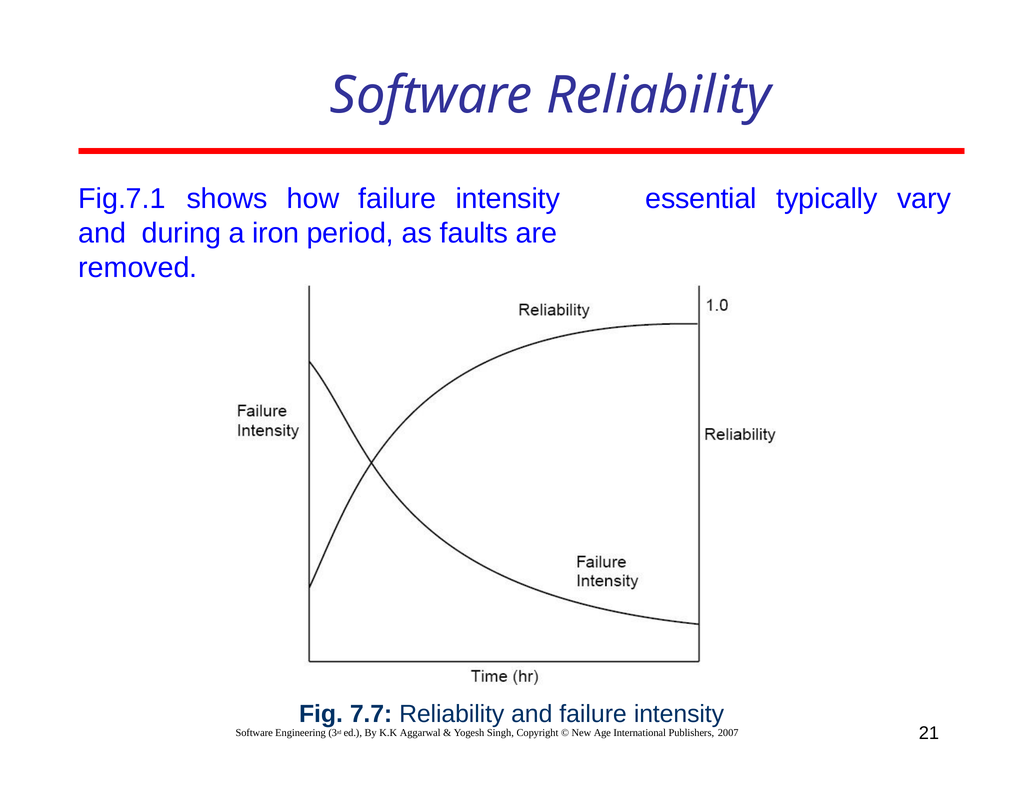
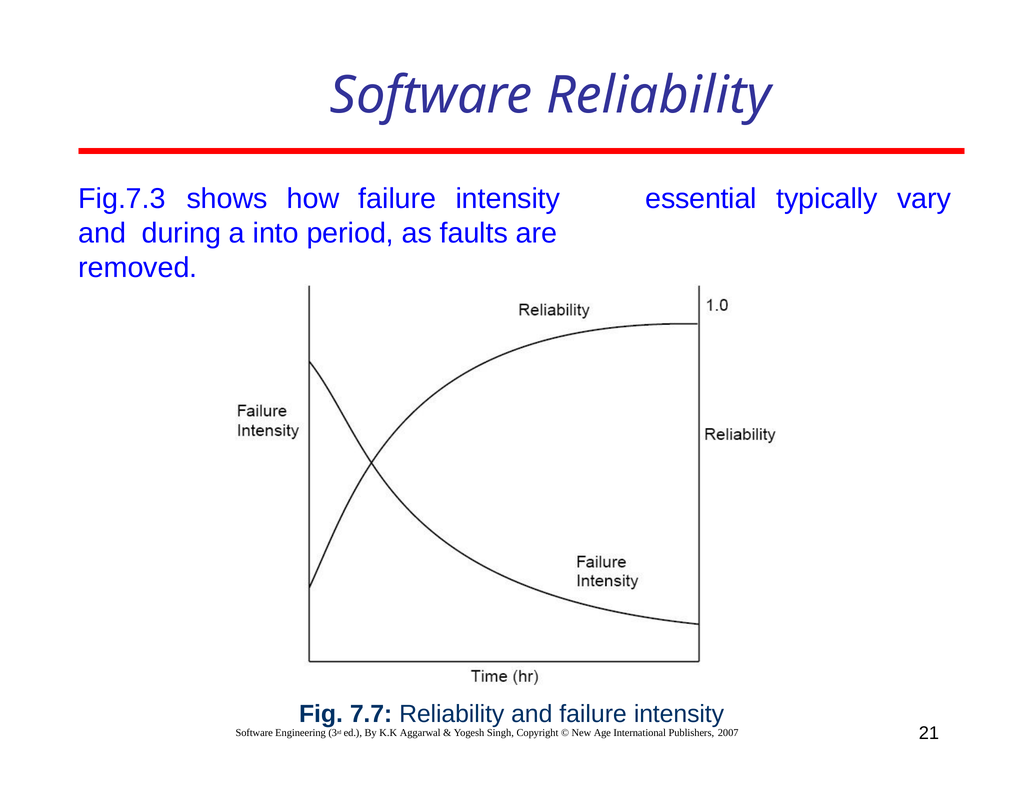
Fig.7.1: Fig.7.1 -> Fig.7.3 (122, 199)
iron: iron -> into (276, 233)
